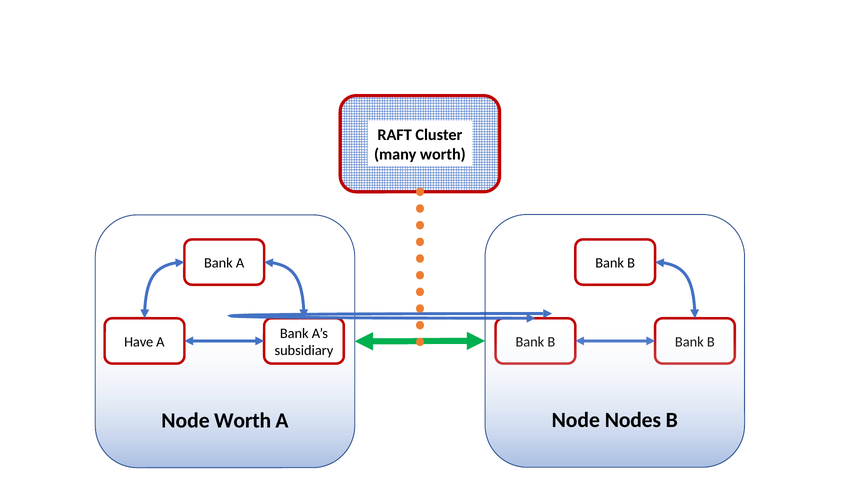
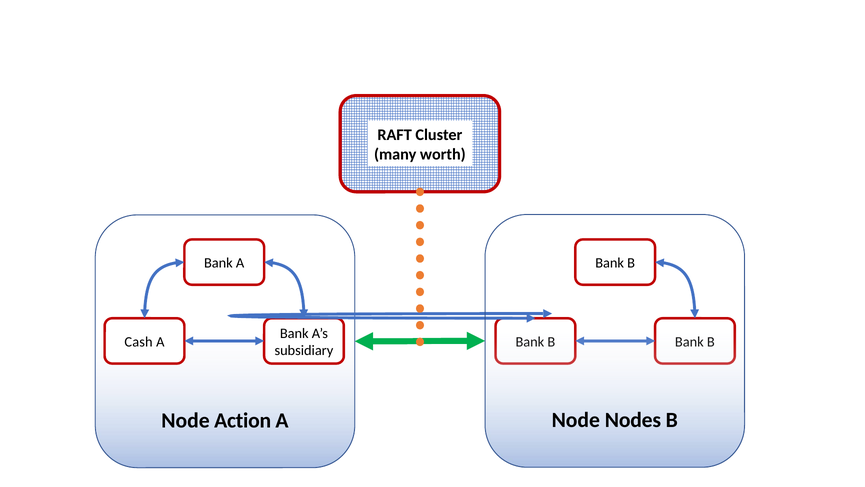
Have: Have -> Cash (139, 342)
Node Worth: Worth -> Action (243, 420)
